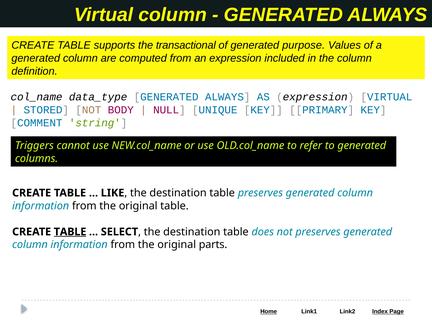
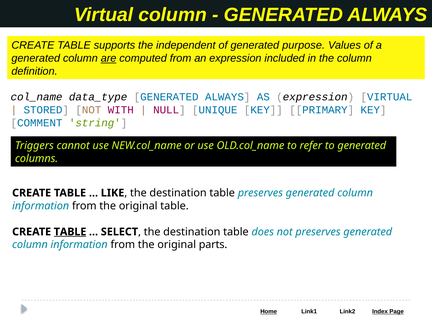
transactional: transactional -> independent (186, 45)
are underline: none -> present (109, 58)
BODY: BODY -> WITH (121, 110)
